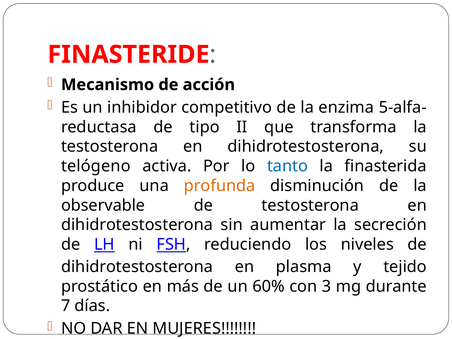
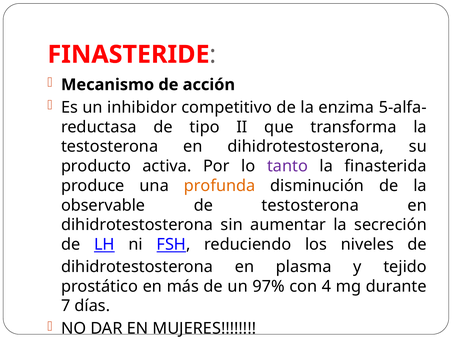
telógeno: telógeno -> producto (96, 166)
tanto colour: blue -> purple (287, 166)
60%: 60% -> 97% (269, 286)
3: 3 -> 4 (326, 286)
